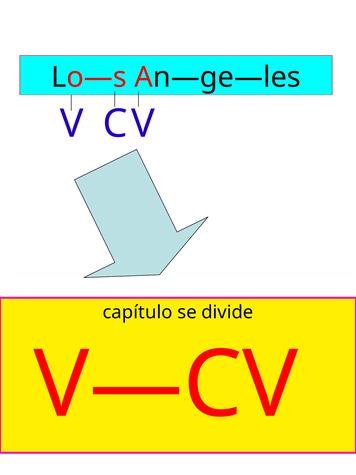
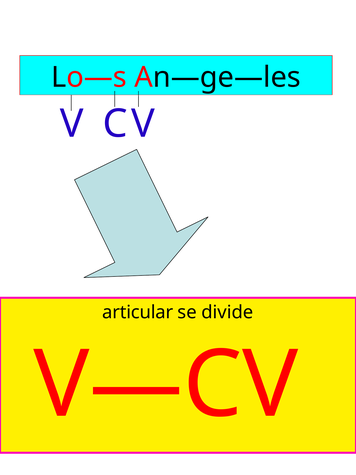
capítulo: capítulo -> articular (138, 312)
